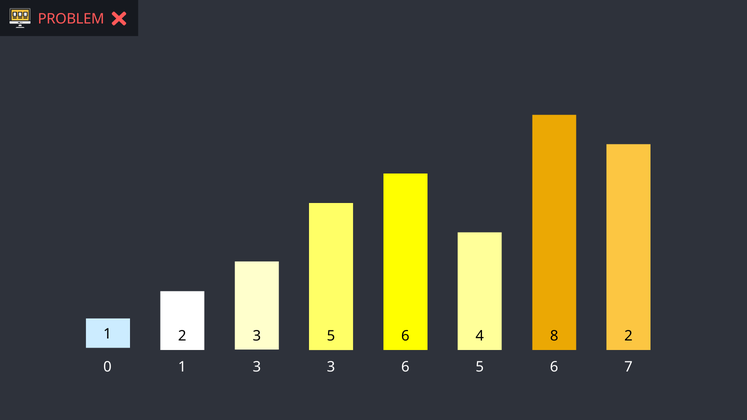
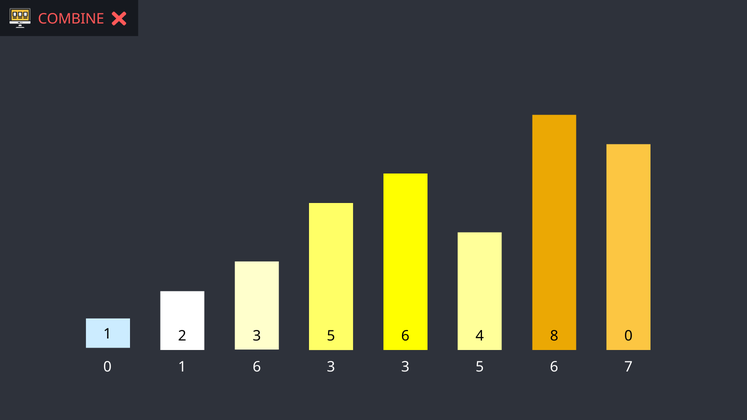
PROBLEM: PROBLEM -> COMBINE (71, 19)
6 2: 2 -> 0 (628, 336)
1 3: 3 -> 6 (257, 367)
3 6: 6 -> 3 (405, 367)
